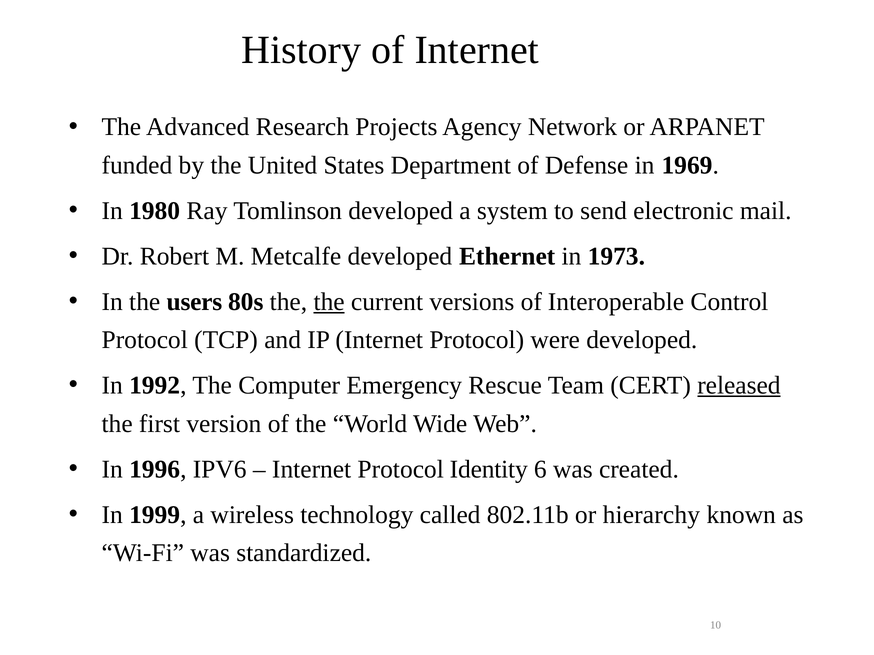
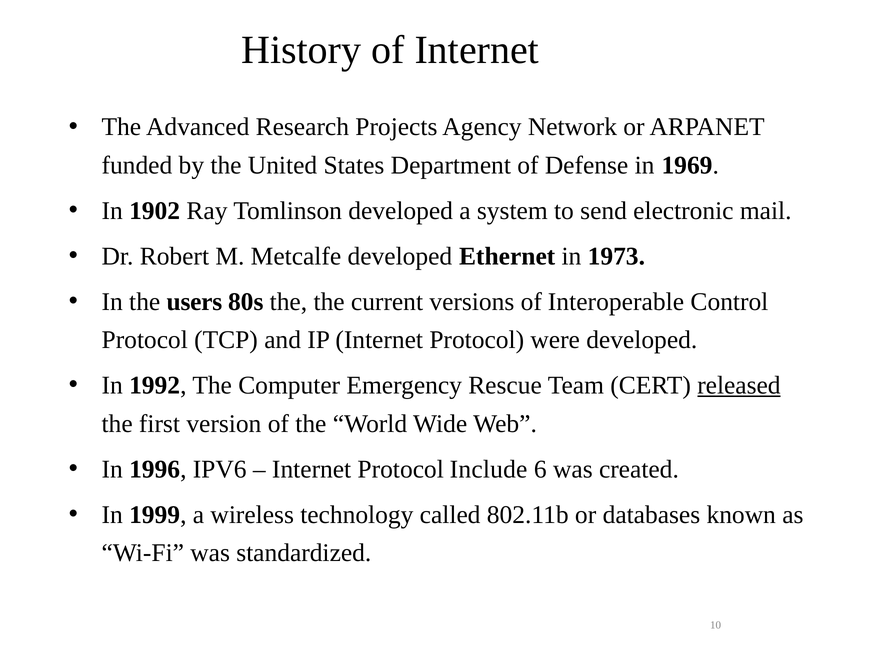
1980: 1980 -> 1902 (155, 211)
the underline: present -> none (329, 302)
Identity: Identity -> Include (489, 469)
hierarchy: hierarchy -> databases (651, 515)
